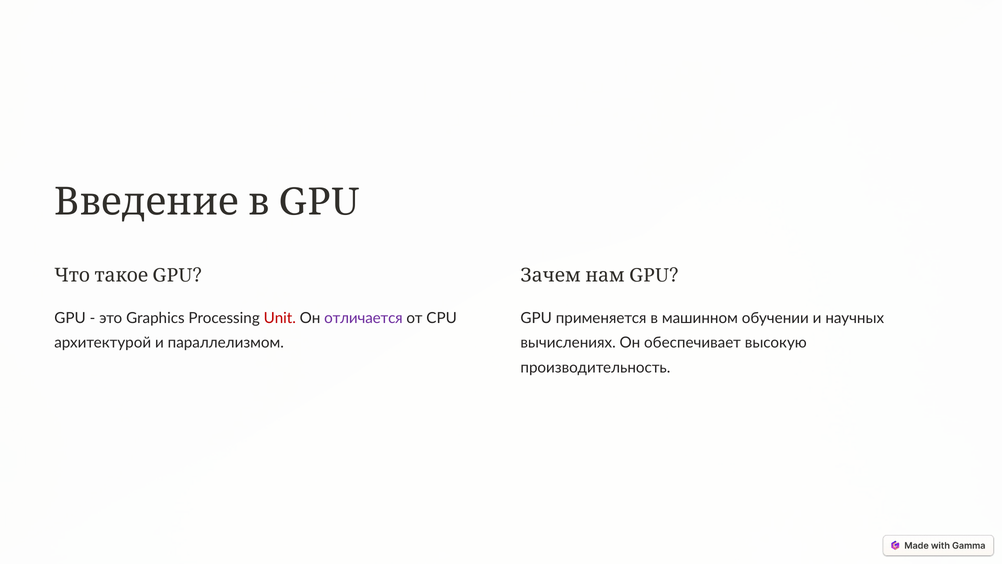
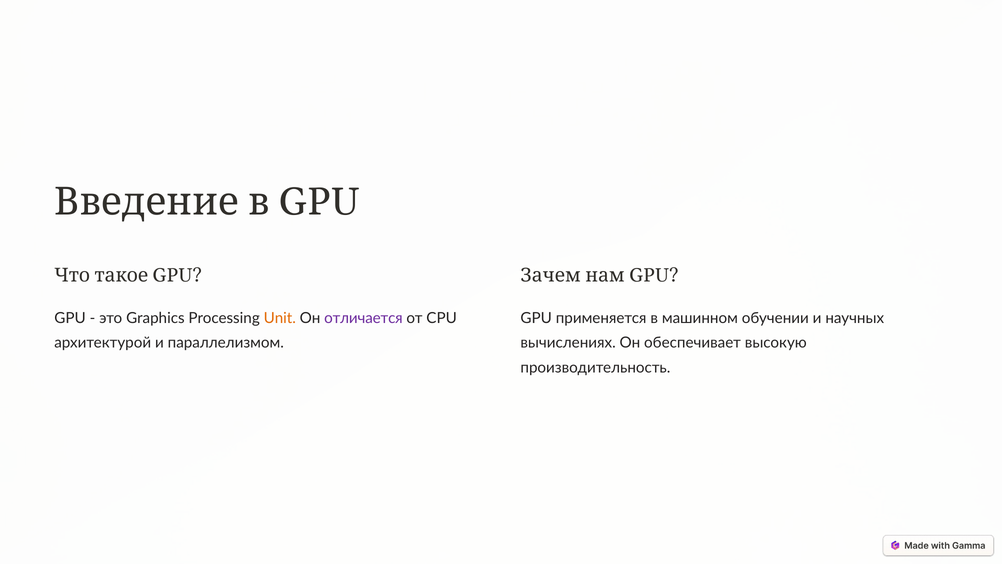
Unit colour: red -> orange (280, 318)
